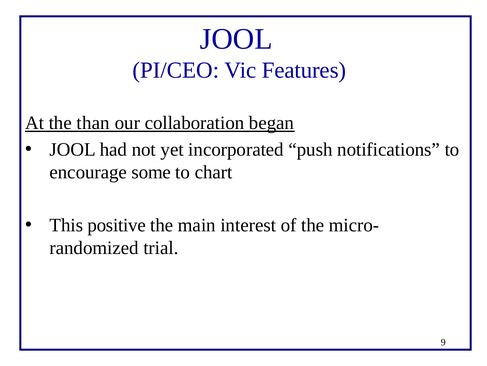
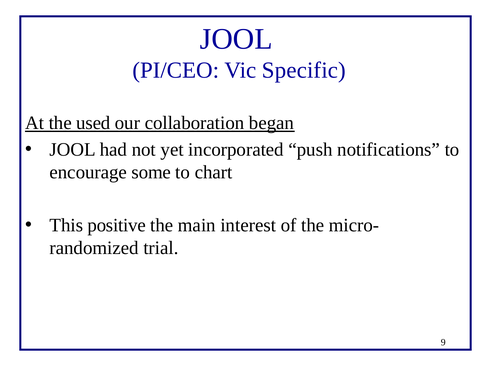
Features: Features -> Specific (304, 70)
than: than -> used (93, 123)
